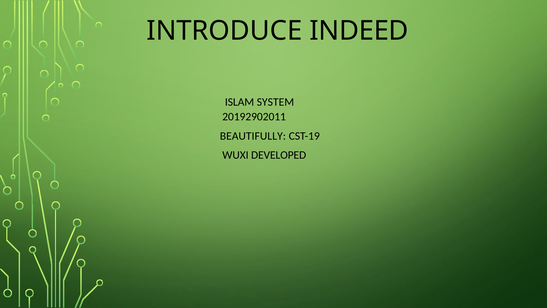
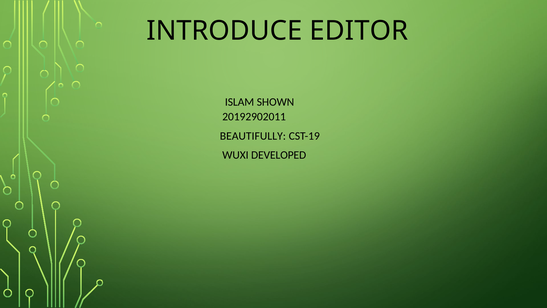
INDEED: INDEED -> EDITOR (359, 31)
SYSTEM: SYSTEM -> SHOWN (275, 102)
